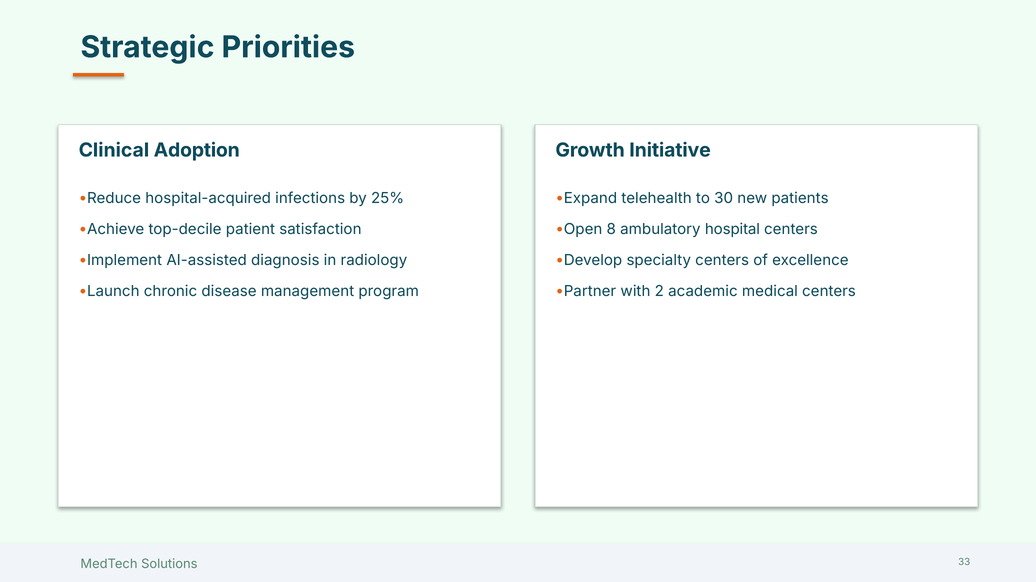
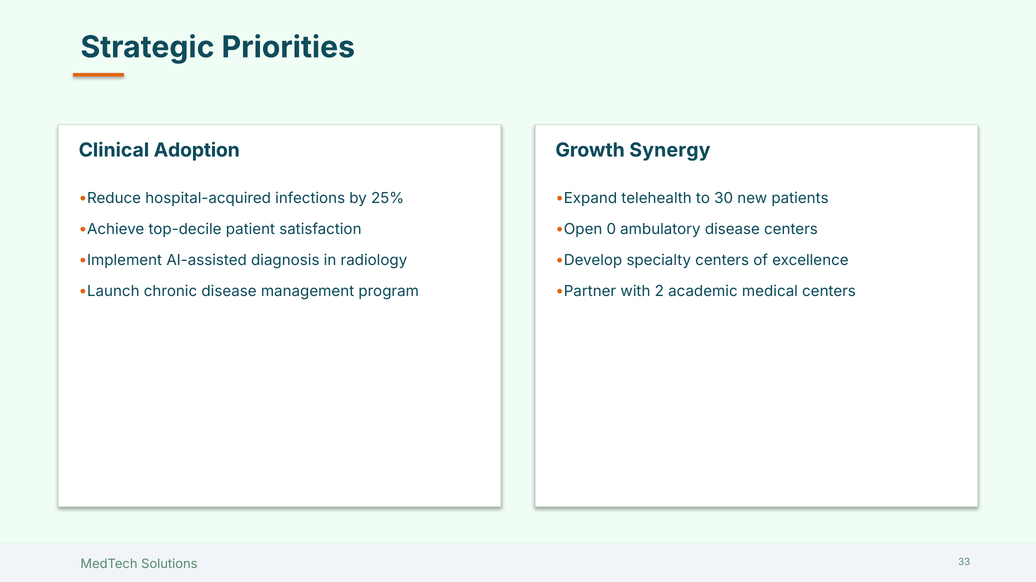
Initiative: Initiative -> Synergy (670, 150)
8: 8 -> 0 (611, 230)
ambulatory hospital: hospital -> disease (732, 230)
